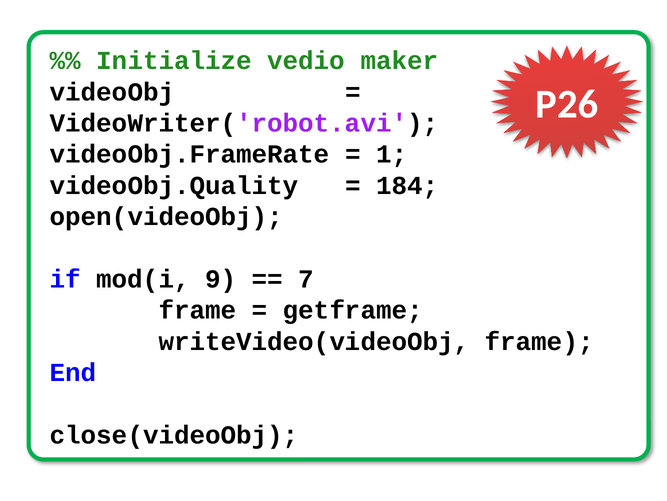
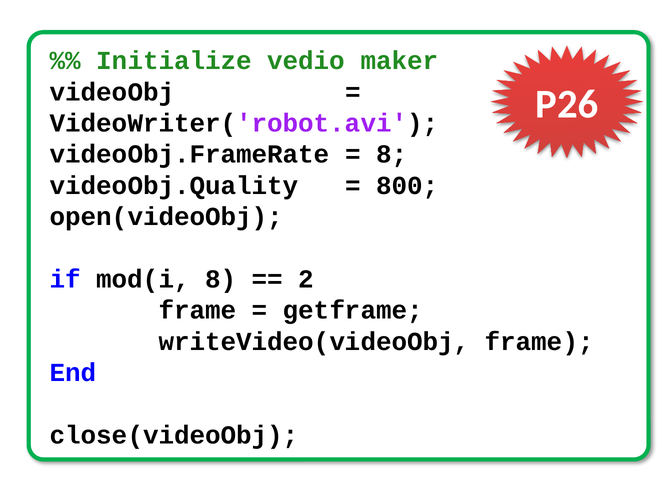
1: 1 -> 8 (392, 154)
184: 184 -> 800 (407, 185)
mod(i 9: 9 -> 8 (221, 279)
7: 7 -> 2 (306, 279)
